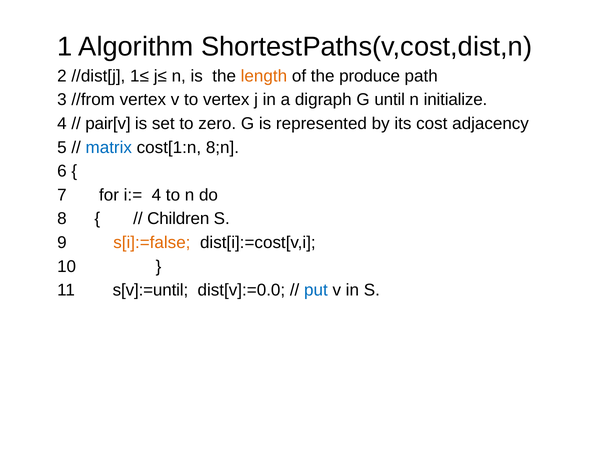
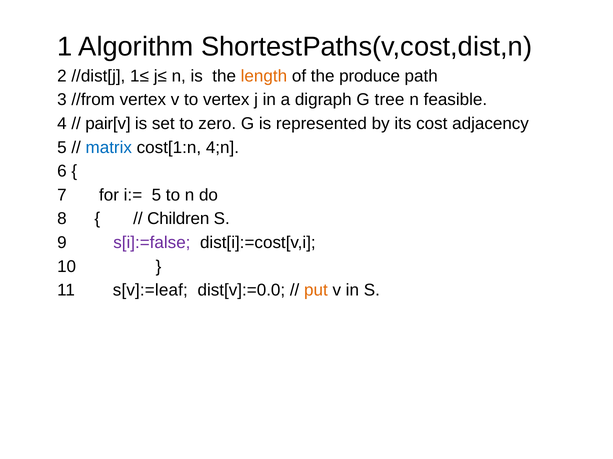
until: until -> tree (390, 100)
initialize: initialize -> feasible (455, 100)
8;n: 8;n -> 4;n (222, 148)
i:= 4: 4 -> 5 (156, 195)
s[i]:=false colour: orange -> purple (152, 243)
s[v]:=until: s[v]:=until -> s[v]:=leaf (150, 291)
put colour: blue -> orange (316, 291)
